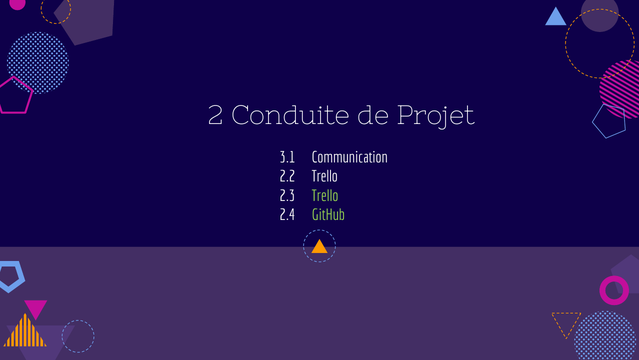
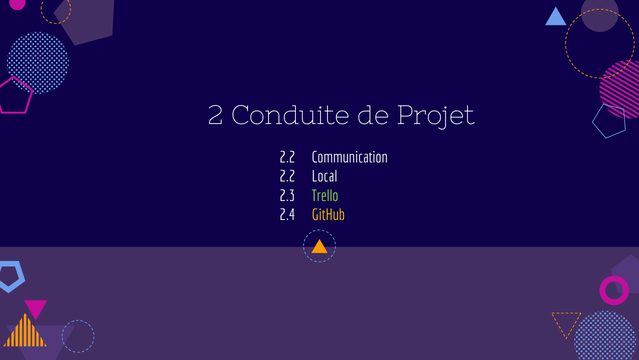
3.1: 3.1 -> 2.2 (288, 157)
2.2 Trello: Trello -> Local (324, 176)
GitHub colour: light green -> yellow (328, 215)
